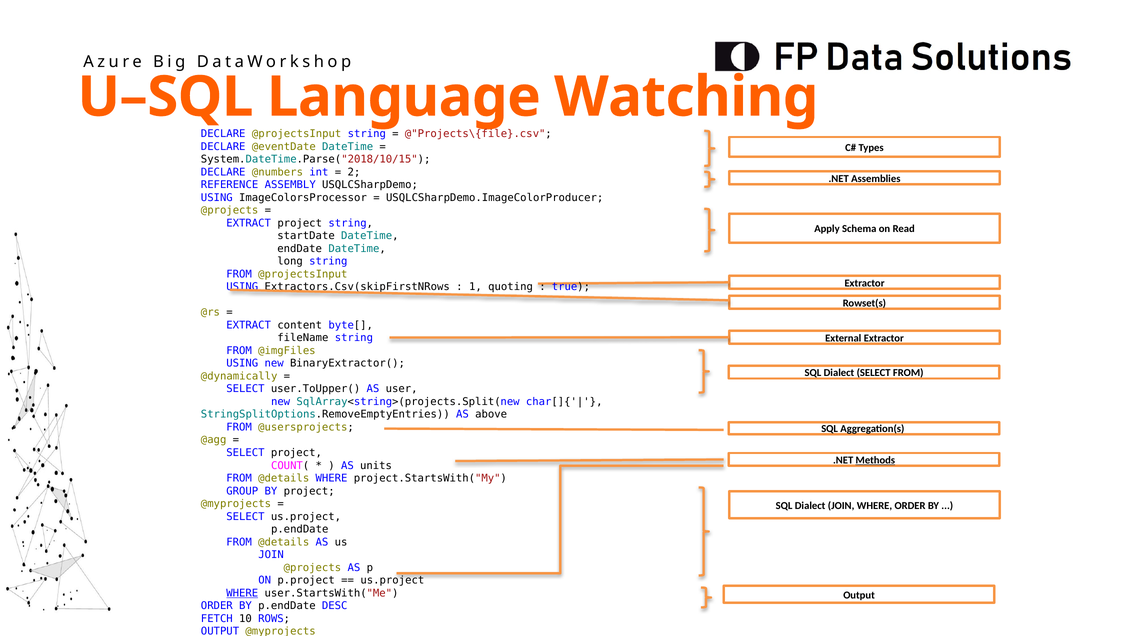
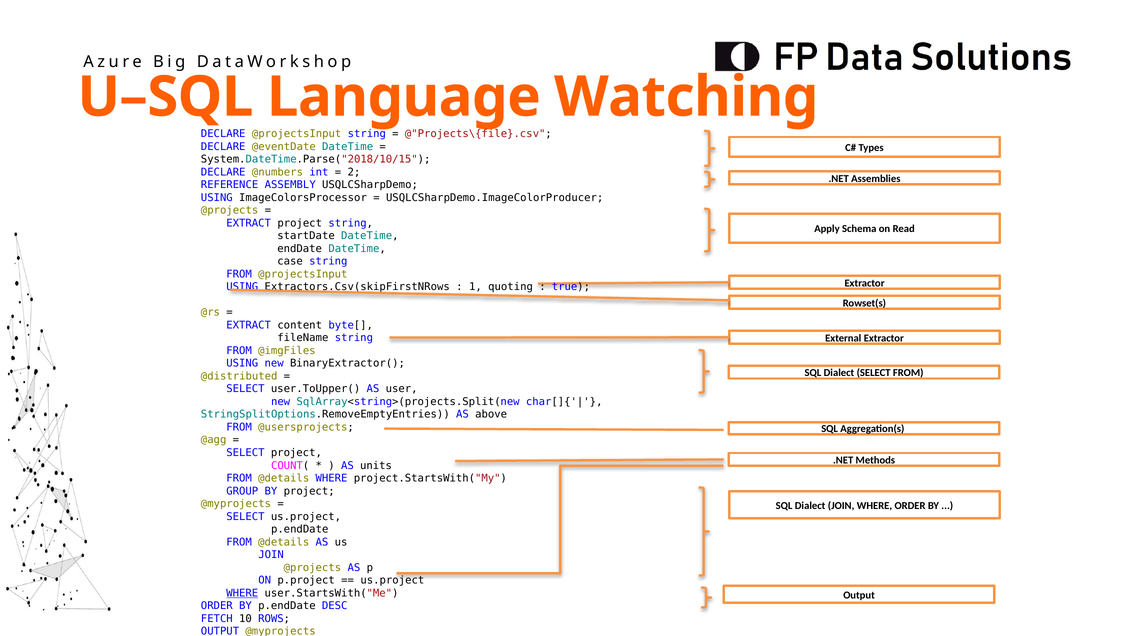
long: long -> case (290, 262)
@dynamically: @dynamically -> @distributed (239, 376)
Methods underline: present -> none (875, 460)
